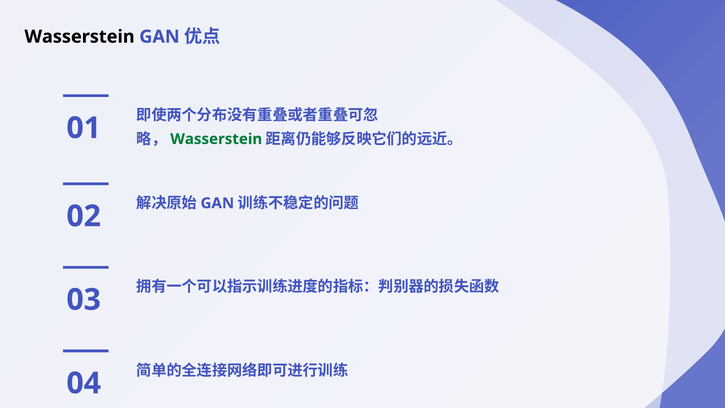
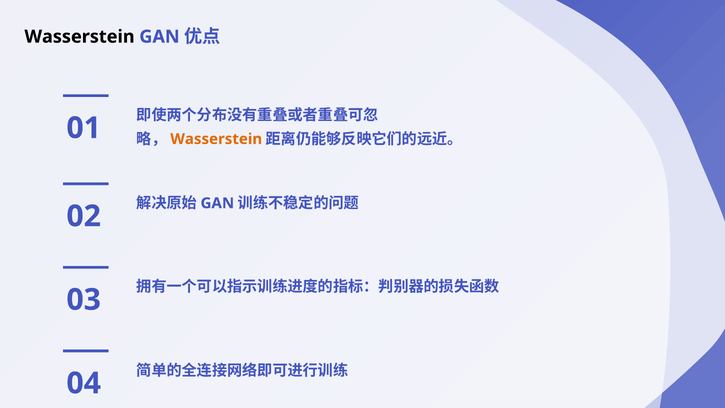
Wasserstein colour: green -> orange (216, 139)
